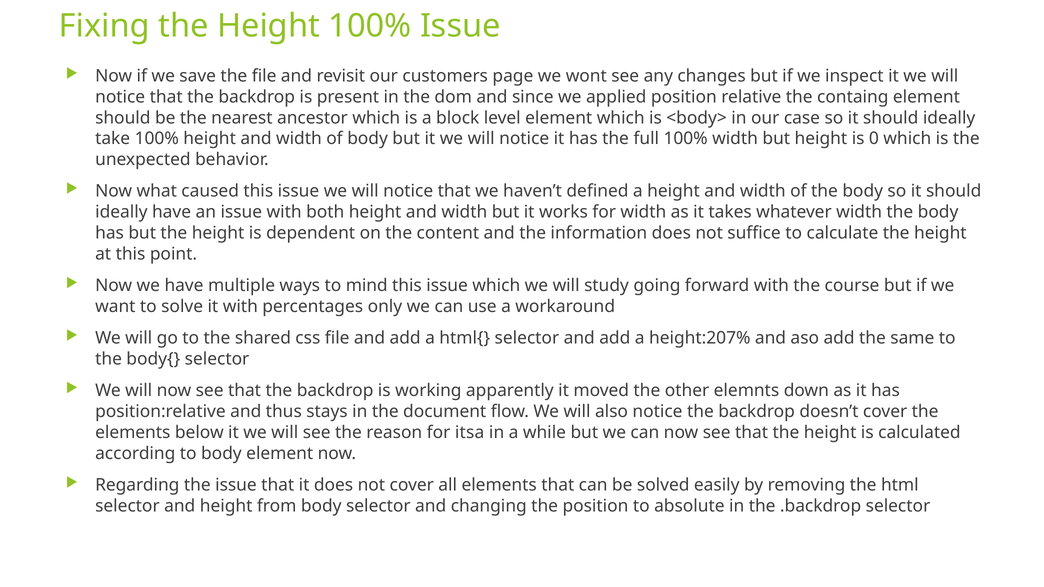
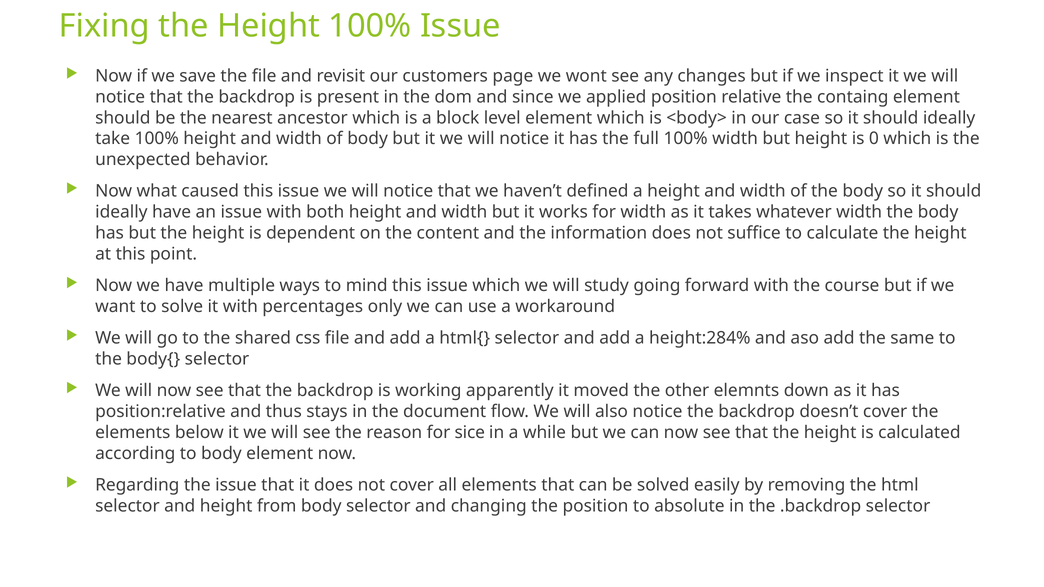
height:207%: height:207% -> height:284% (700, 338)
itsa: itsa -> sice (470, 433)
